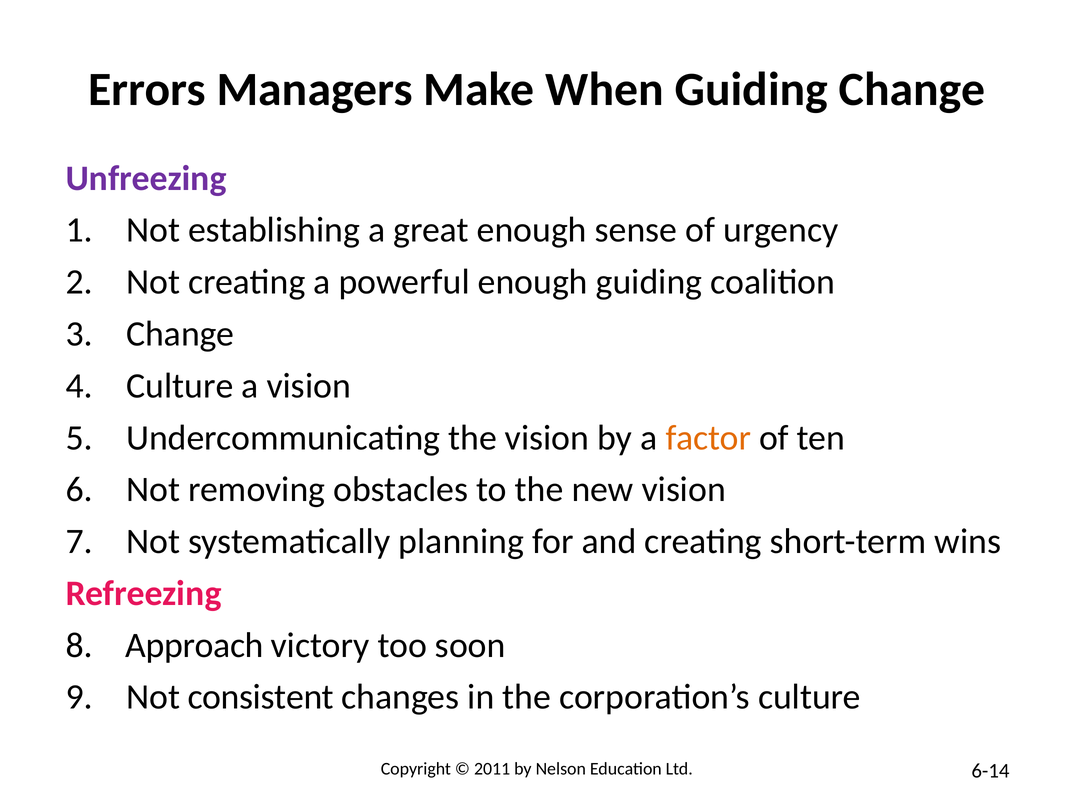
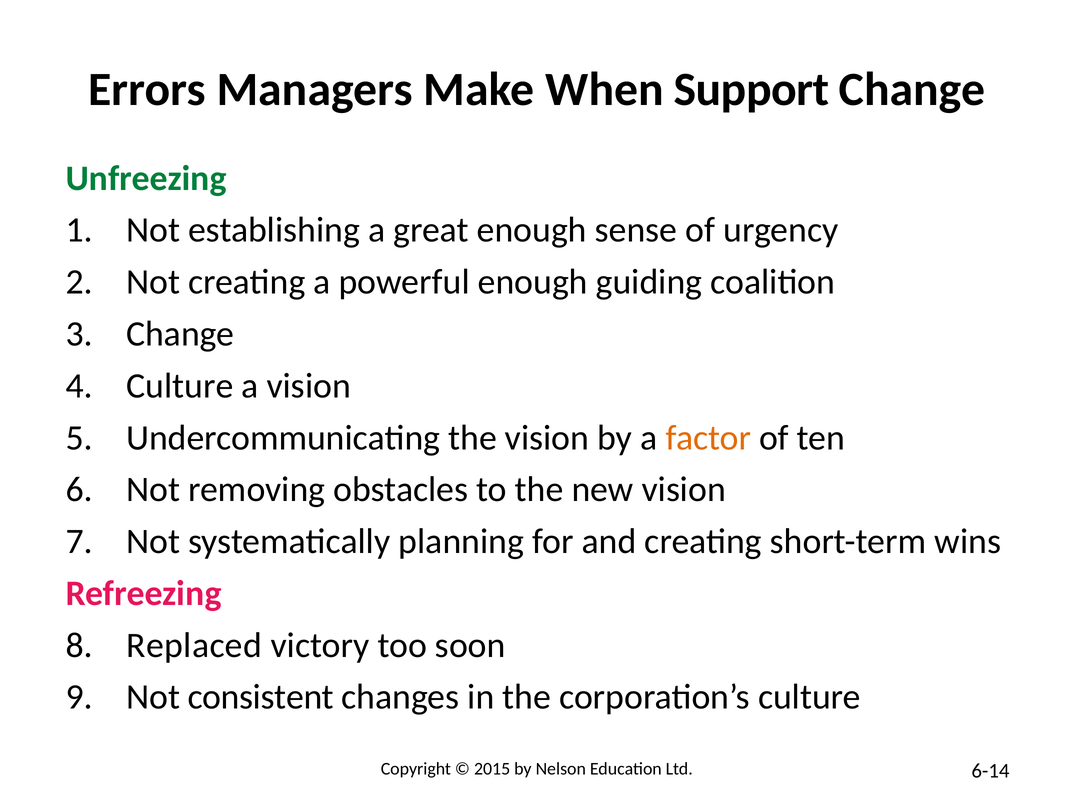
When Guiding: Guiding -> Support (752, 90)
Unfreezing colour: purple -> green (146, 178)
Approach: Approach -> Replaced (194, 646)
2011: 2011 -> 2015 (492, 769)
